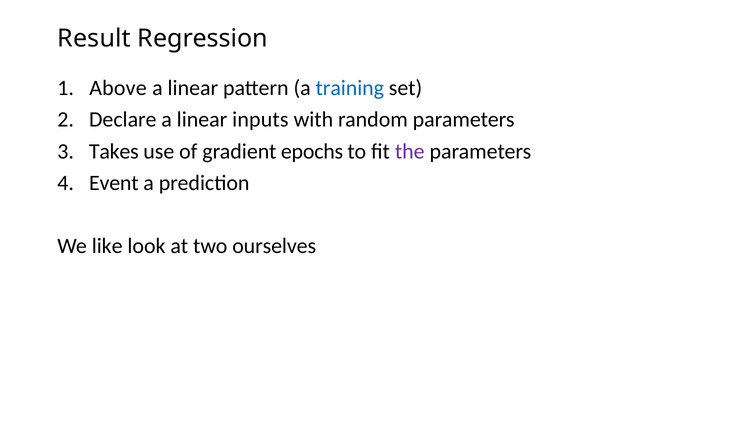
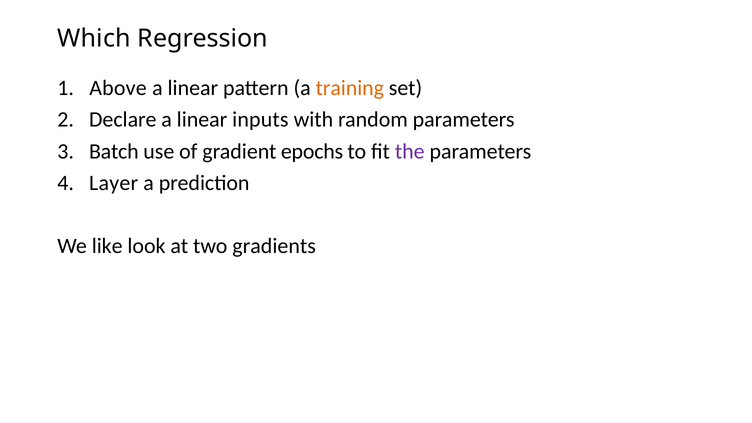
Result: Result -> Which (94, 39)
training colour: blue -> orange (350, 88)
Takes: Takes -> Batch (114, 151)
Event: Event -> Layer (114, 183)
ourselves: ourselves -> gradients (274, 246)
